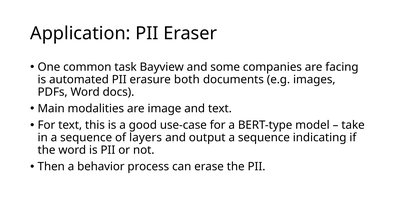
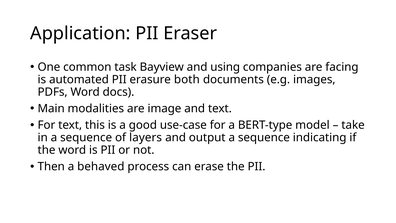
some: some -> using (225, 67)
behavior: behavior -> behaved (101, 166)
